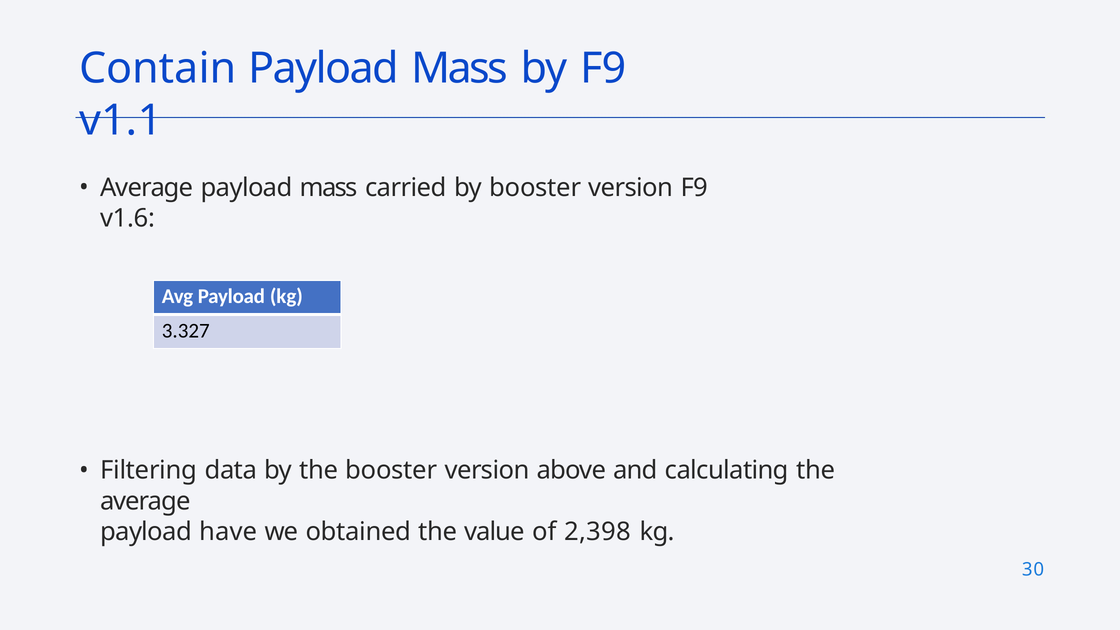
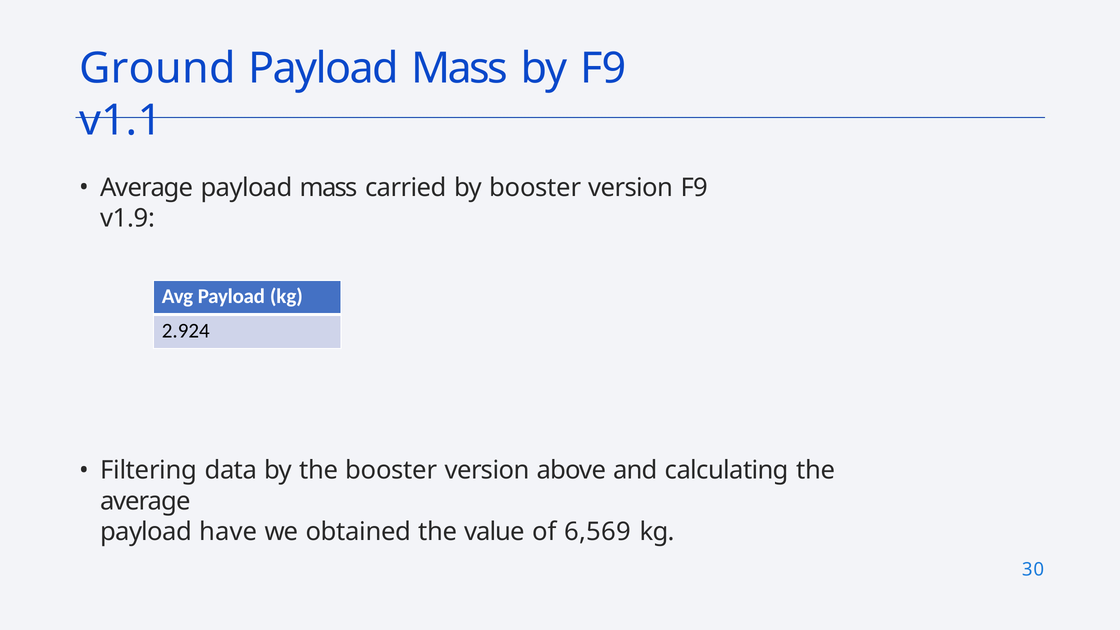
Contain: Contain -> Ground (157, 69)
v1.6: v1.6 -> v1.9 (128, 218)
3.327: 3.327 -> 2.924 (186, 331)
2,398: 2,398 -> 6,569 (598, 532)
